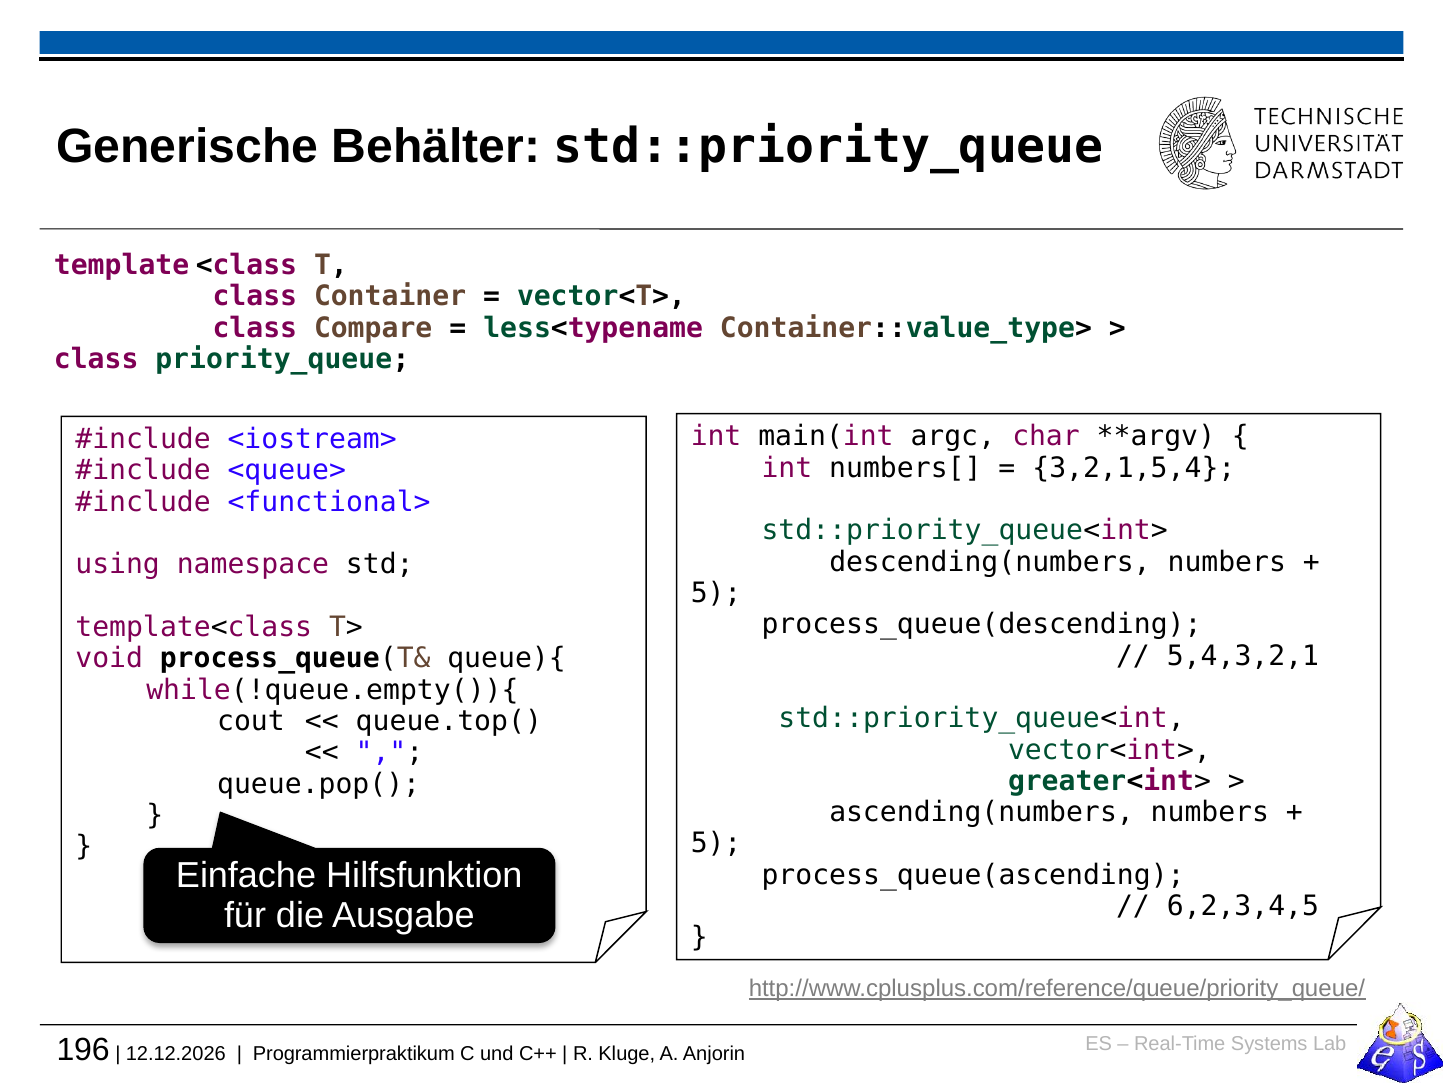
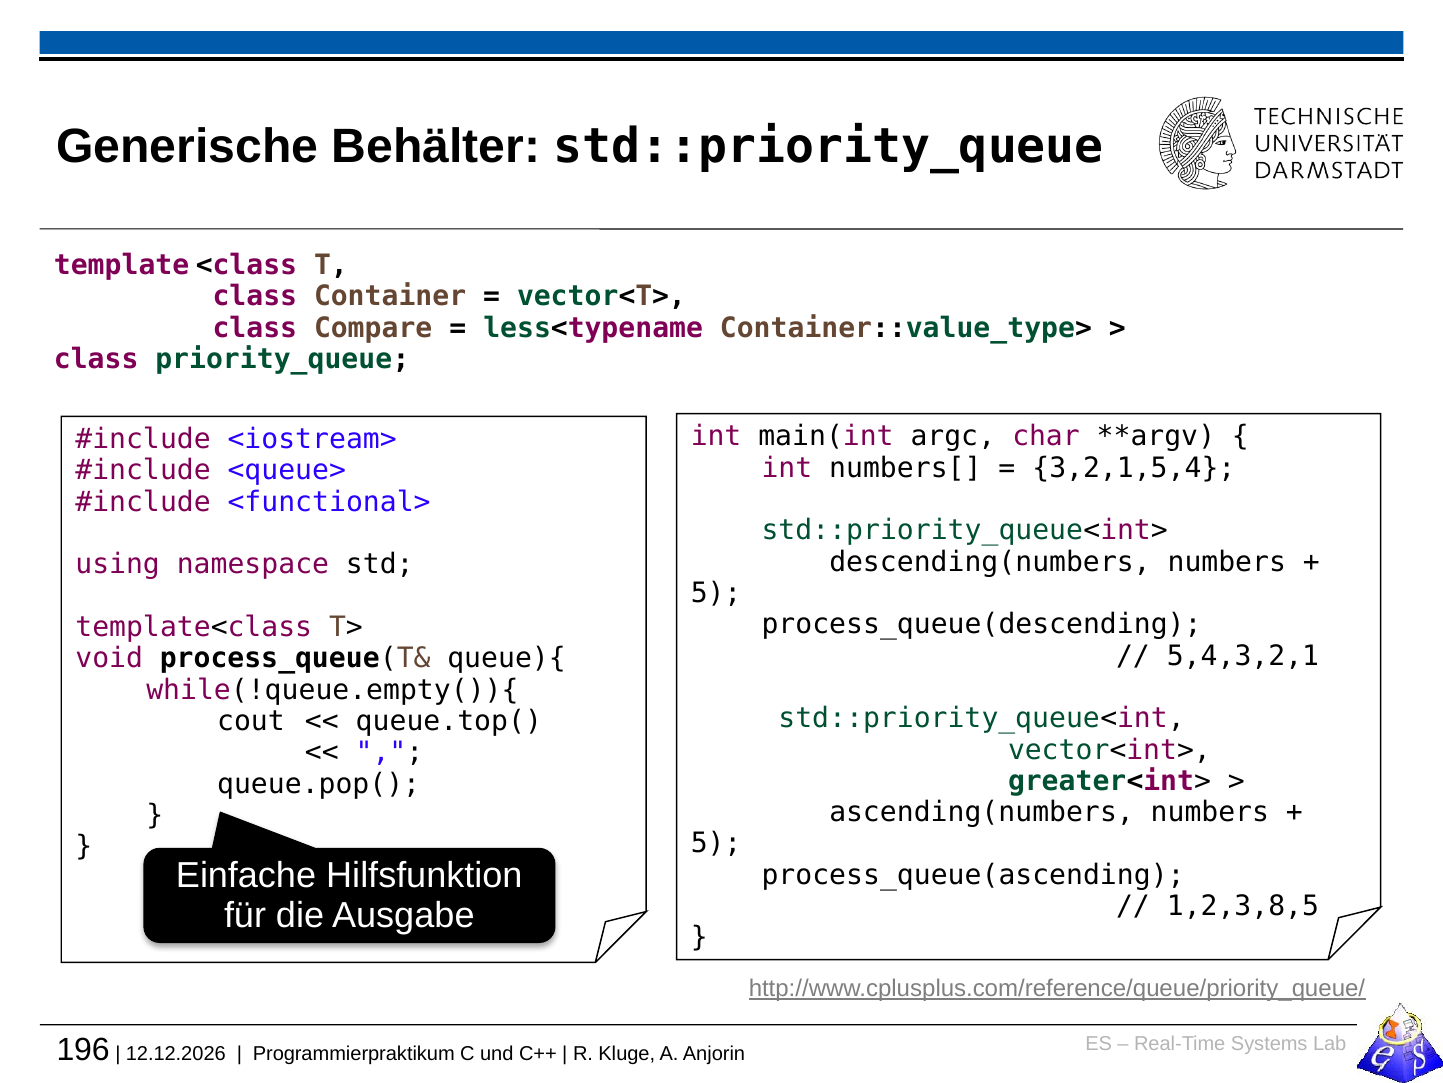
6,2,3,4,5: 6,2,3,4,5 -> 1,2,3,8,5 (1243, 906)
